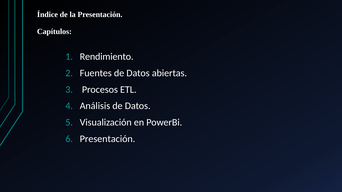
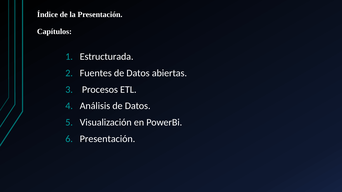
Rendimiento: Rendimiento -> Estructurada (107, 57)
